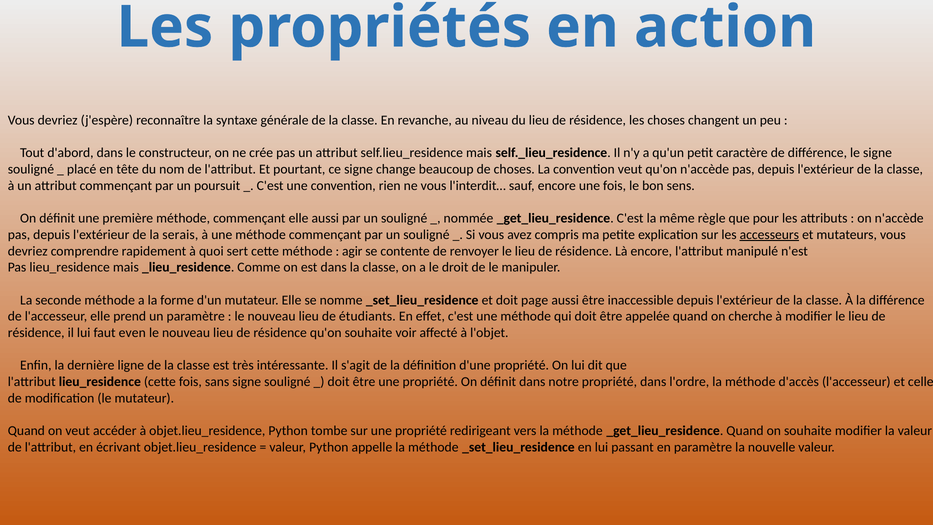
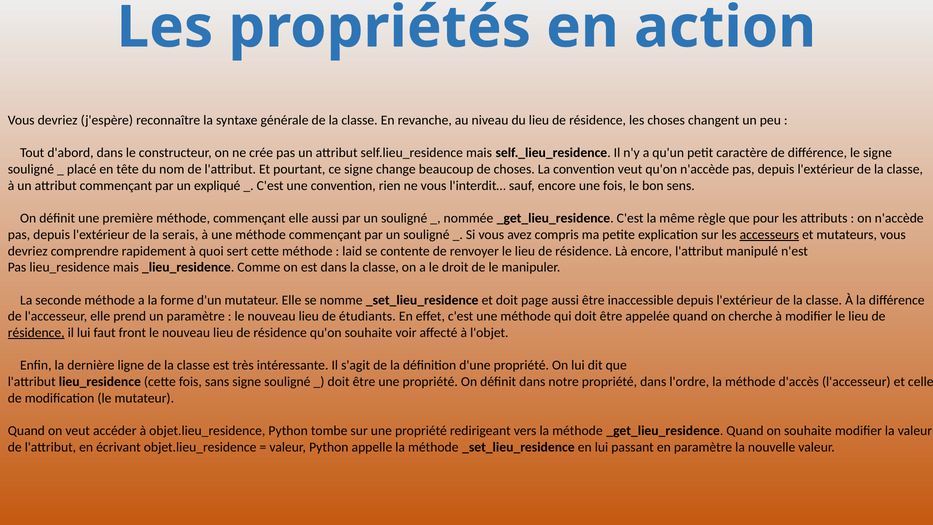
poursuit: poursuit -> expliqué (217, 186)
agir: agir -> laid (352, 251)
résidence underline: none -> present (36, 333)
even: even -> front (132, 333)
